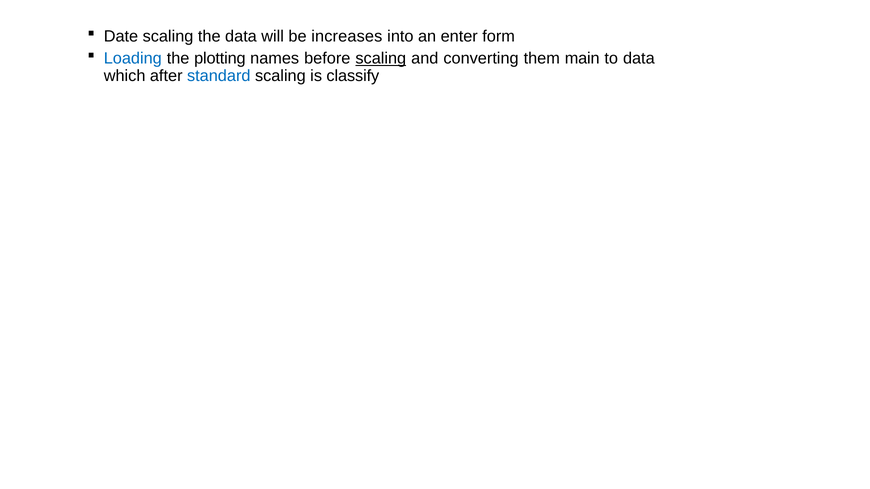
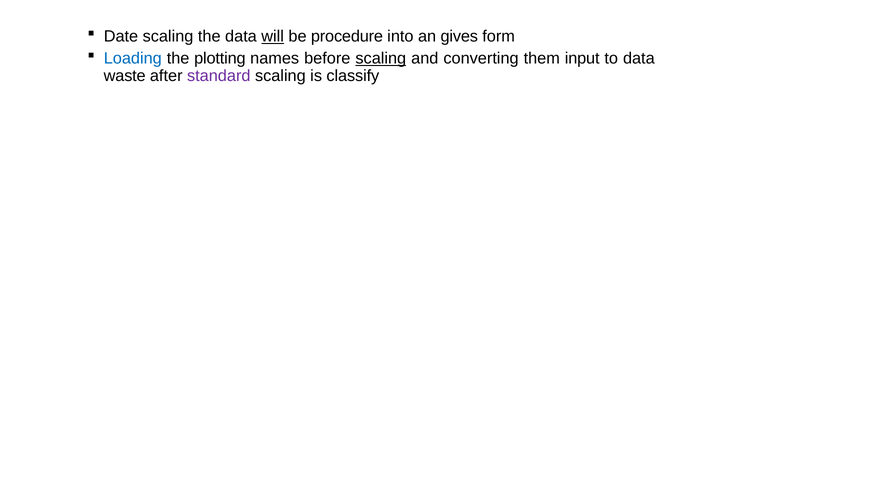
will underline: none -> present (273, 36)
increases: increases -> procedure (347, 36)
enter: enter -> gives (459, 36)
main: main -> input (582, 58)
which: which -> waste (125, 76)
standard colour: blue -> purple (219, 76)
